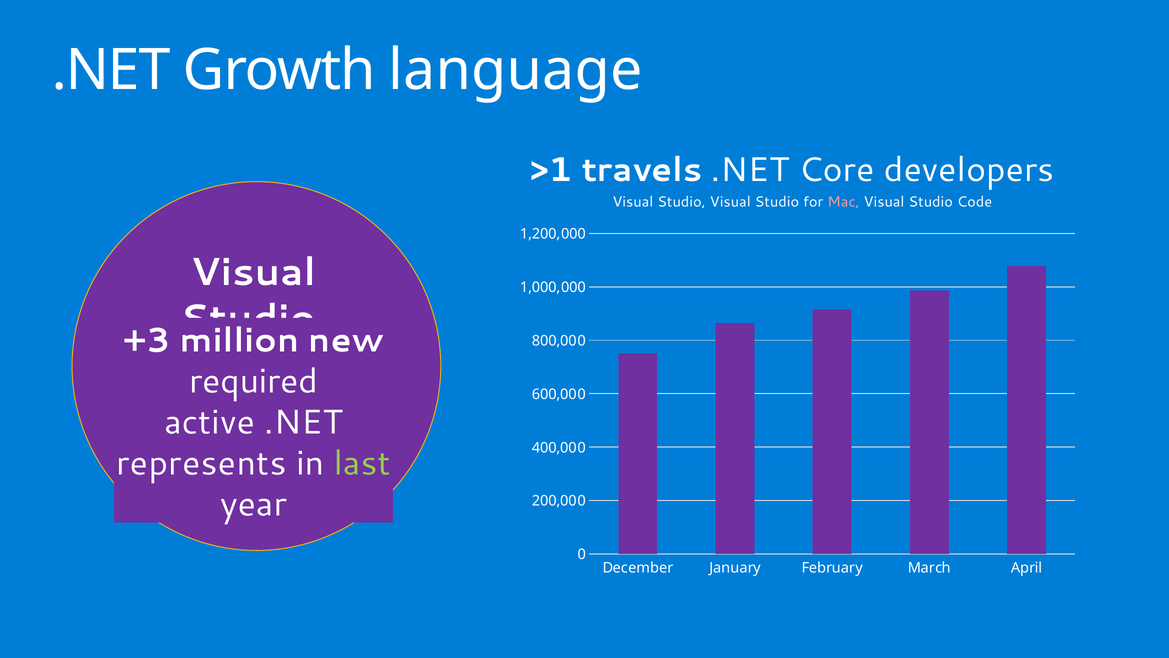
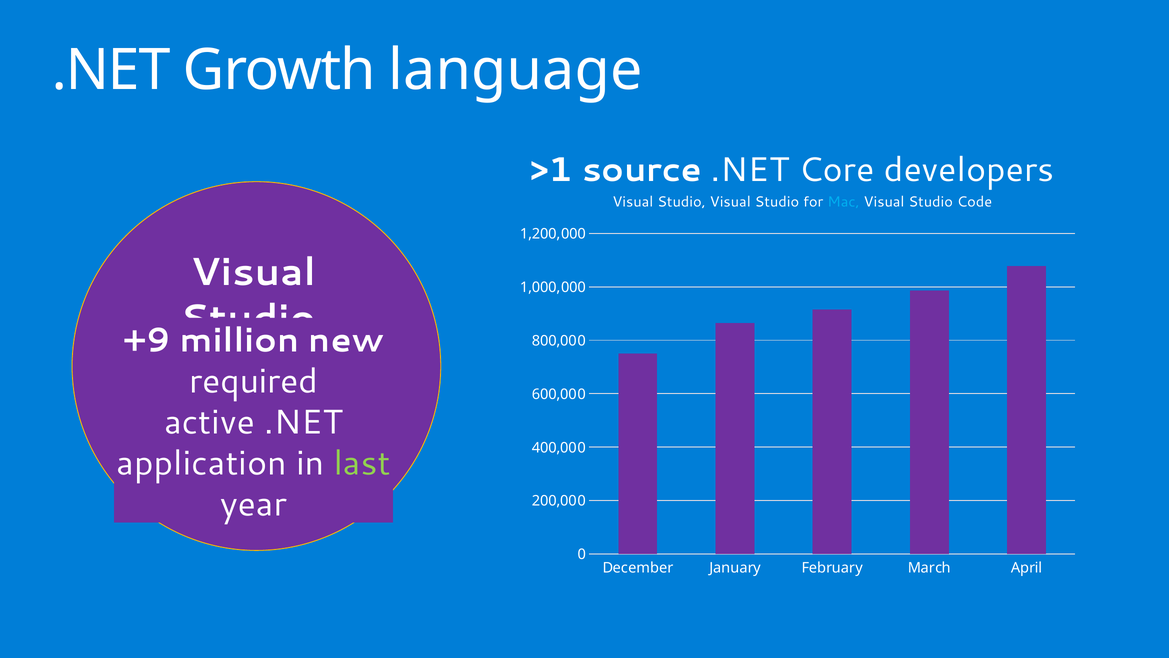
travels: travels -> source (642, 170)
Mac colour: pink -> light blue (843, 202)
+3: +3 -> +9 (147, 340)
represents: represents -> application (202, 463)
